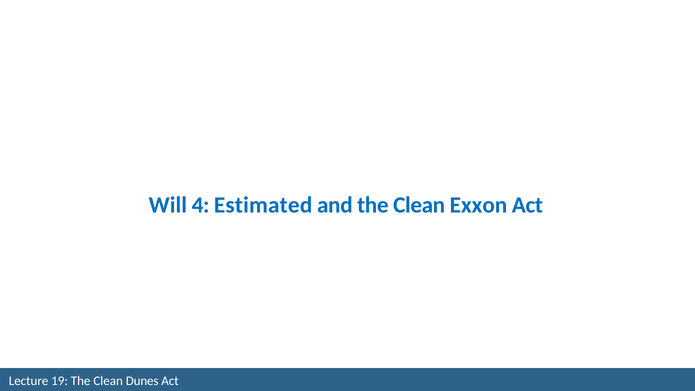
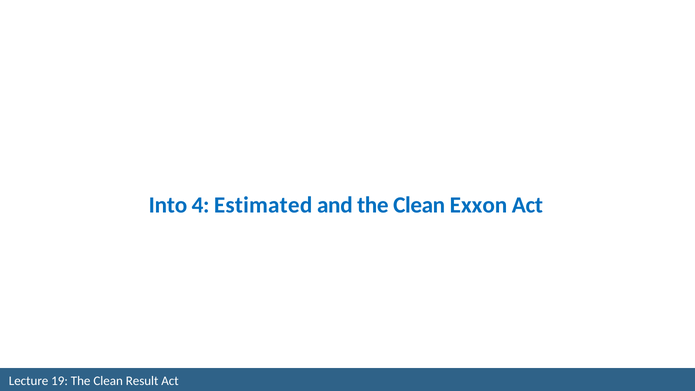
Will: Will -> Into (168, 205)
Dunes: Dunes -> Result (142, 381)
